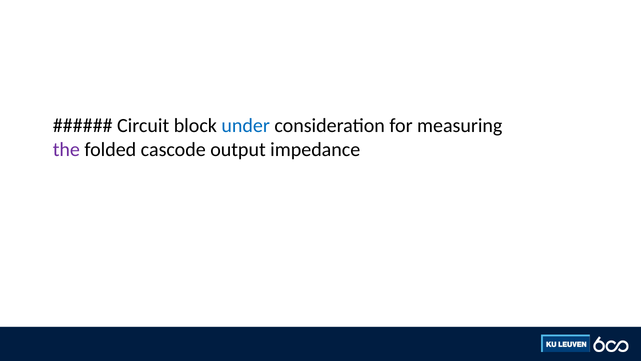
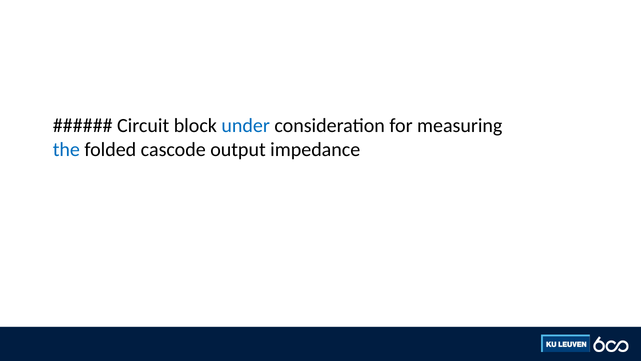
the colour: purple -> blue (66, 149)
